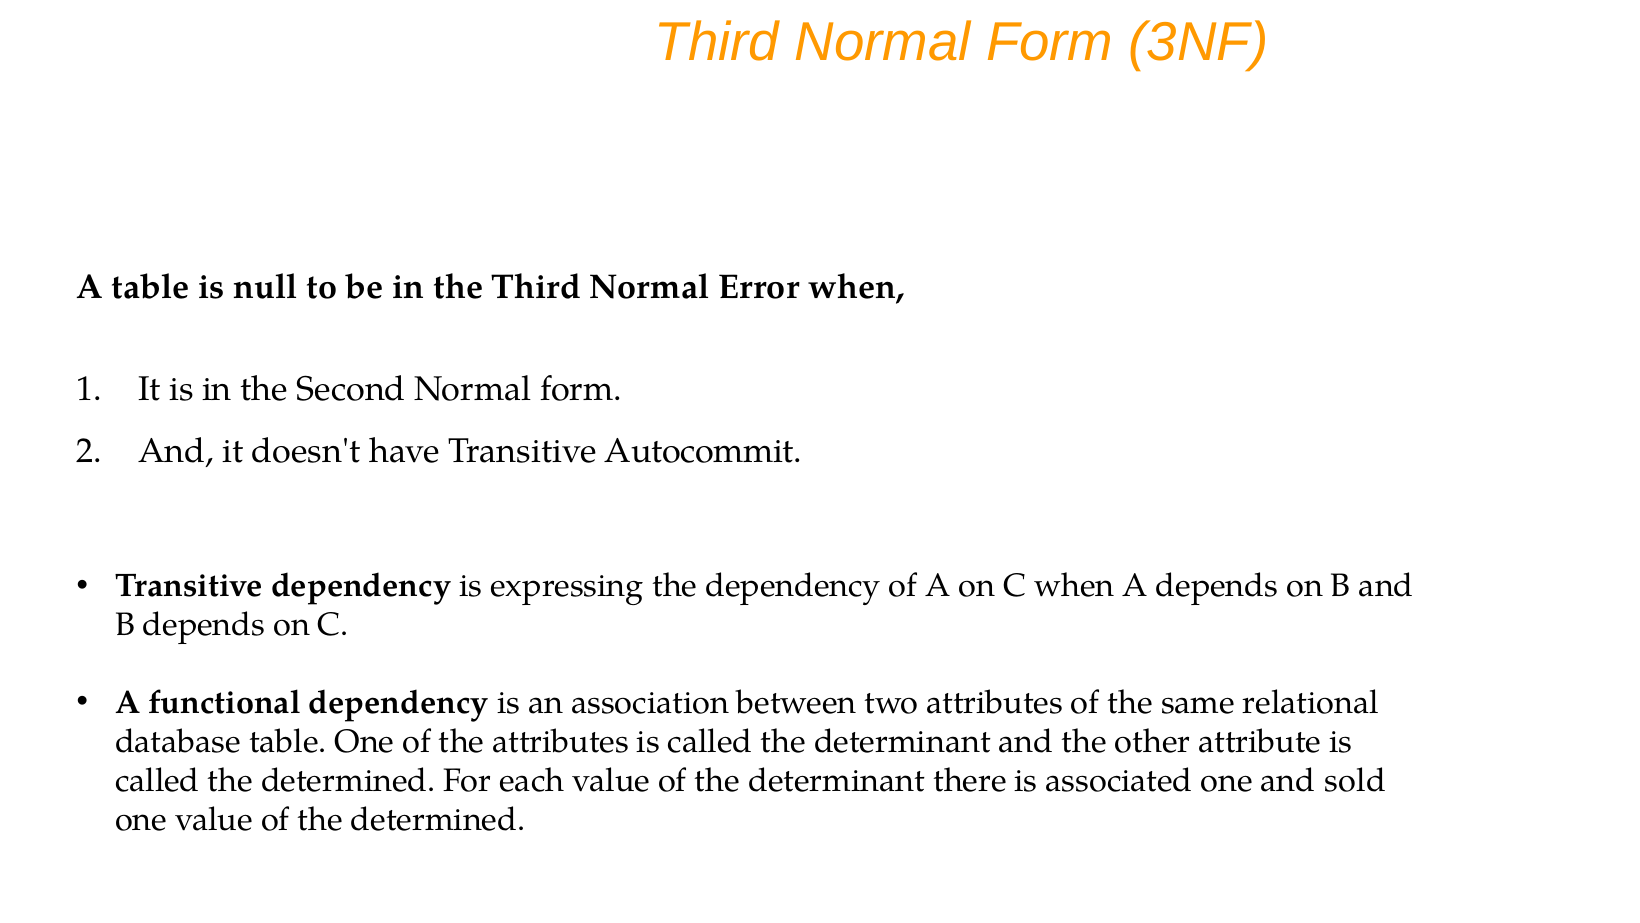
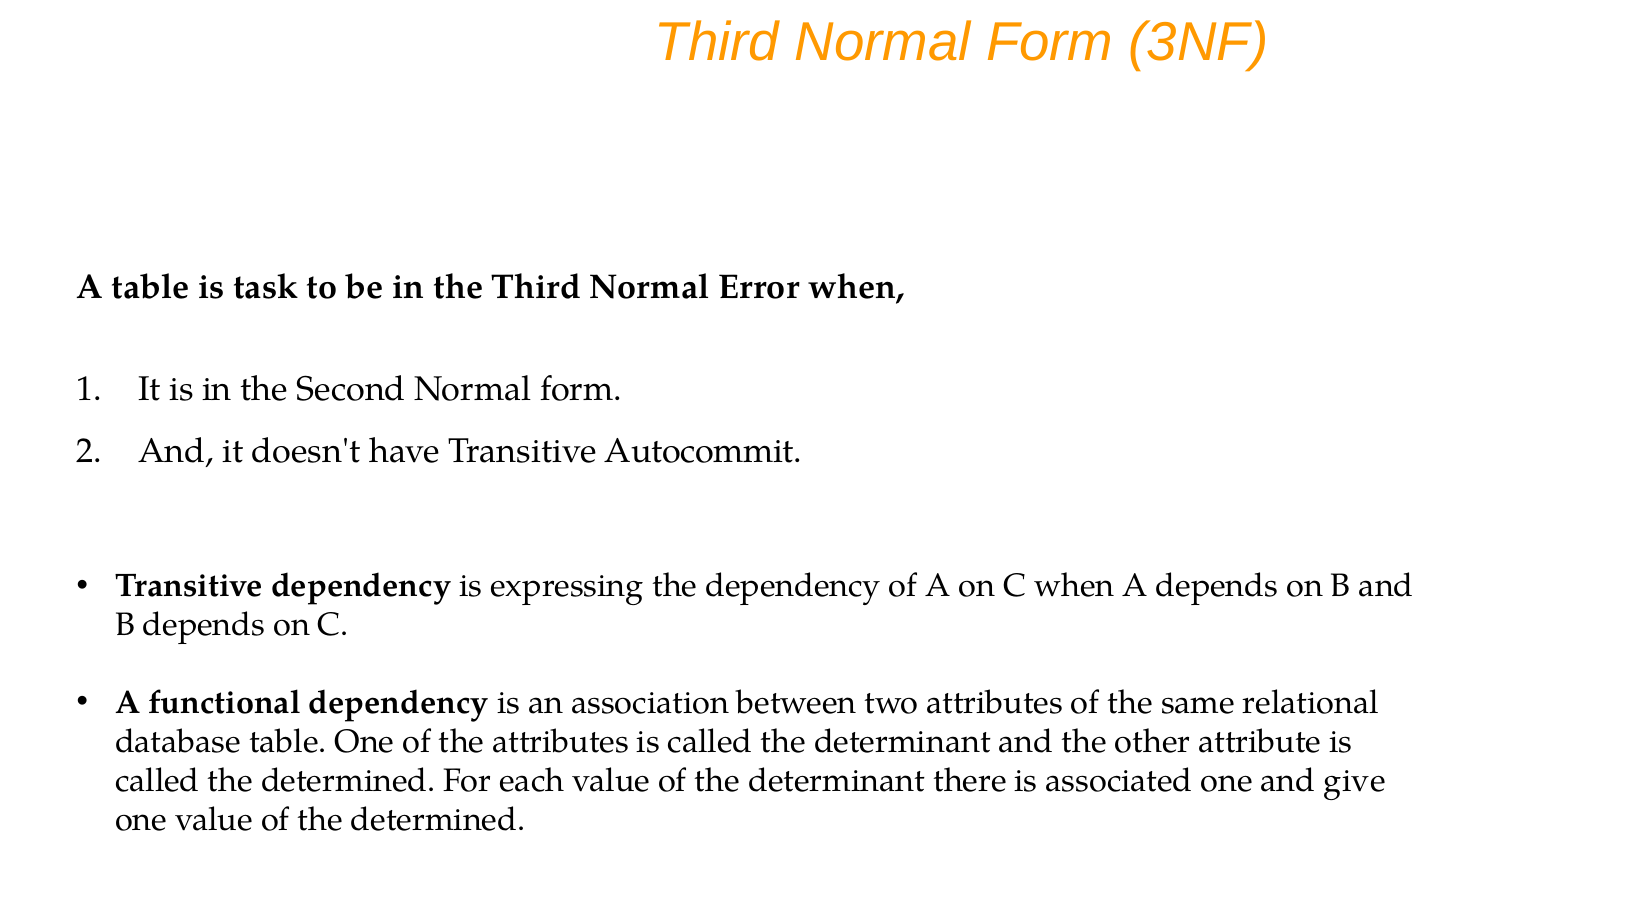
null: null -> task (266, 287)
sold: sold -> give (1355, 781)
